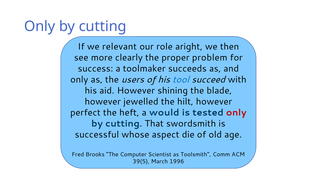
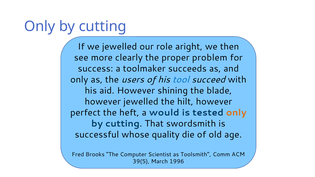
we relevant: relevant -> jewelled (120, 47)
only colour: red -> orange (236, 113)
aspect: aspect -> quality (166, 135)
